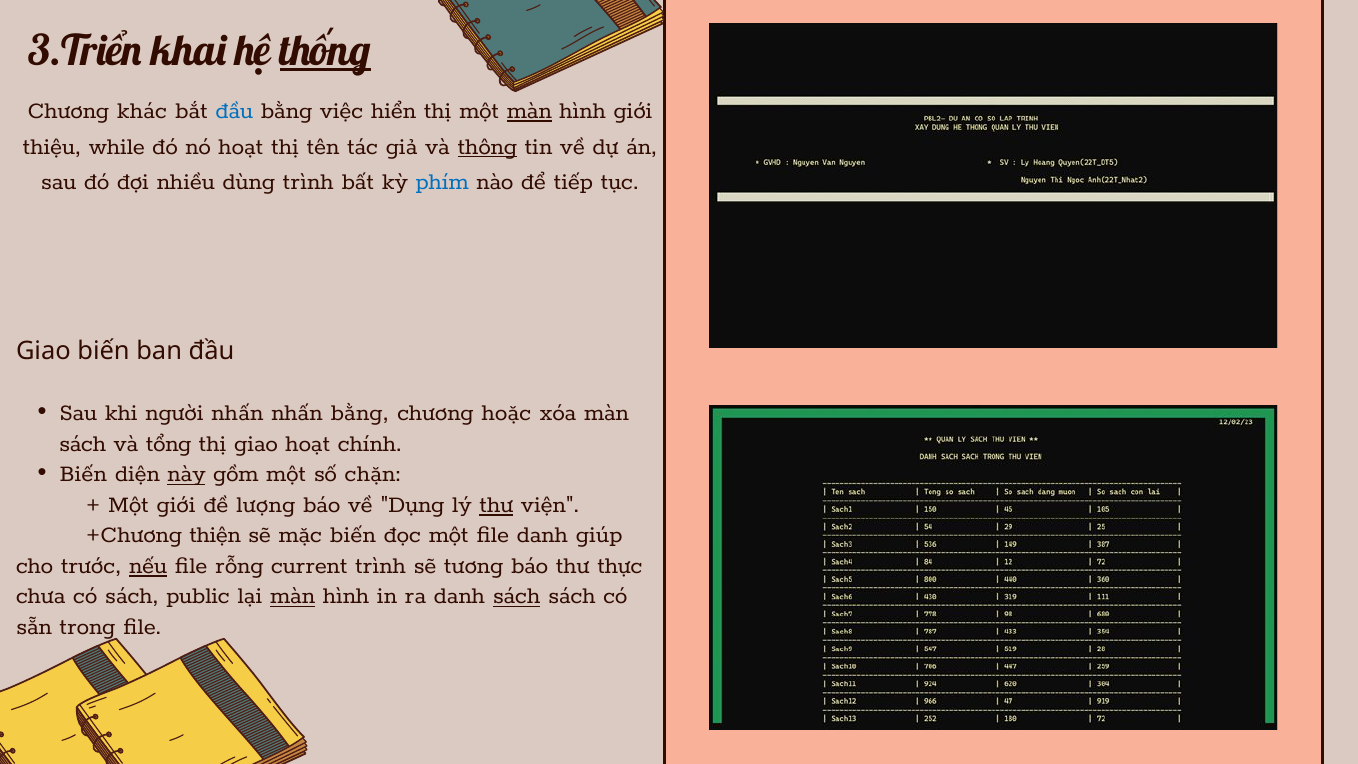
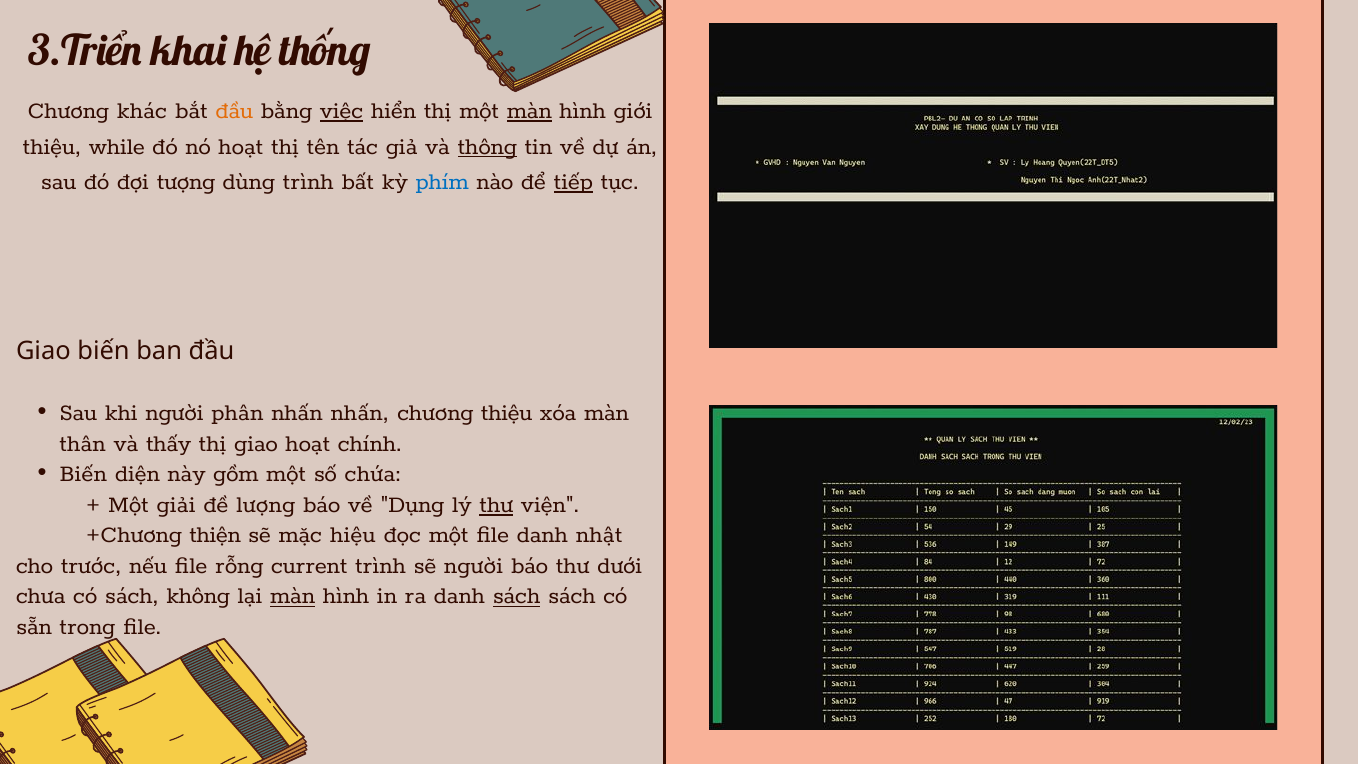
thống underline: present -> none (325, 51)
đầu colour: blue -> orange (234, 110)
việc underline: none -> present (342, 110)
nhiều: nhiều -> tượng (186, 181)
tiếp underline: none -> present (573, 181)
người nhấn: nhấn -> phân (237, 412)
nhấn bằng: bằng -> nhấn (360, 412)
chương hoặc: hoặc -> thiệu (507, 412)
sách: sách -> thân (82, 443)
tổng: tổng -> thấy (169, 443)
này underline: present -> none (186, 473)
chặn: chặn -> chứa (373, 473)
Một giới: giới -> giải (176, 504)
mặc biến: biến -> hiệu (353, 534)
giúp: giúp -> nhật (599, 534)
nếu underline: present -> none (148, 565)
sẽ tương: tương -> người (474, 565)
thực: thực -> dưới (620, 565)
public: public -> không (198, 595)
